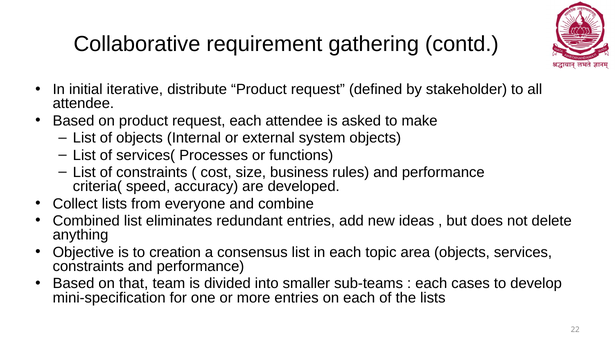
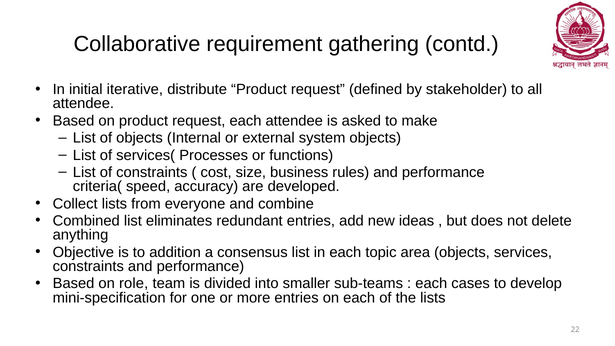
creation: creation -> addition (175, 252)
that: that -> role (134, 284)
